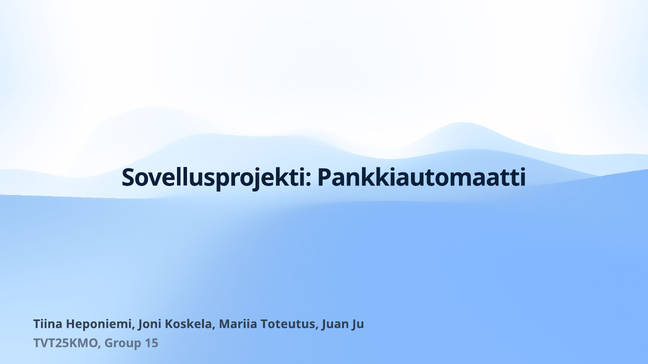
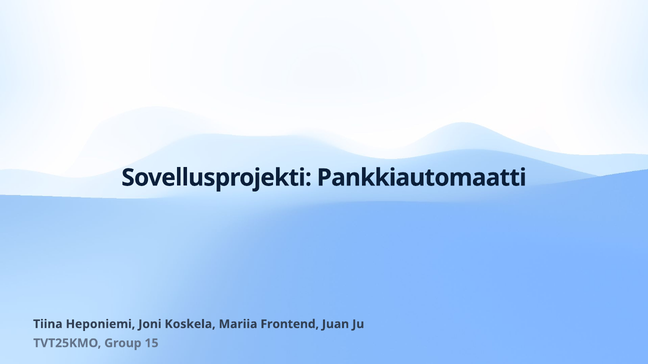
Toteutus: Toteutus -> Frontend (290, 325)
